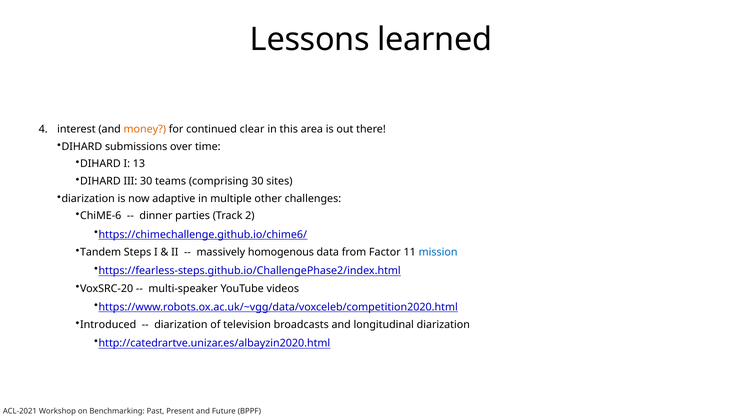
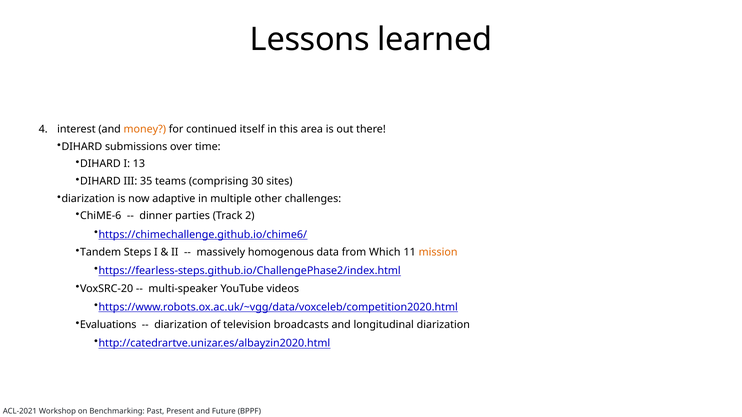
clear: clear -> itself (252, 129)
III 30: 30 -> 35 (146, 181)
Factor: Factor -> Which (385, 252)
mission colour: blue -> orange (438, 252)
Introduced: Introduced -> Evaluations (108, 325)
